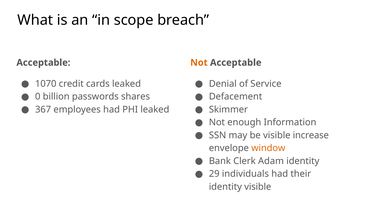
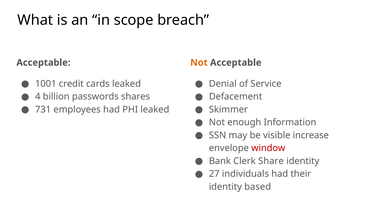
1070: 1070 -> 1001 (46, 84)
0: 0 -> 4 (38, 97)
367: 367 -> 731 (43, 109)
window colour: orange -> red (268, 148)
Adam: Adam -> Share (271, 161)
29: 29 -> 27 (214, 174)
identity visible: visible -> based (258, 187)
